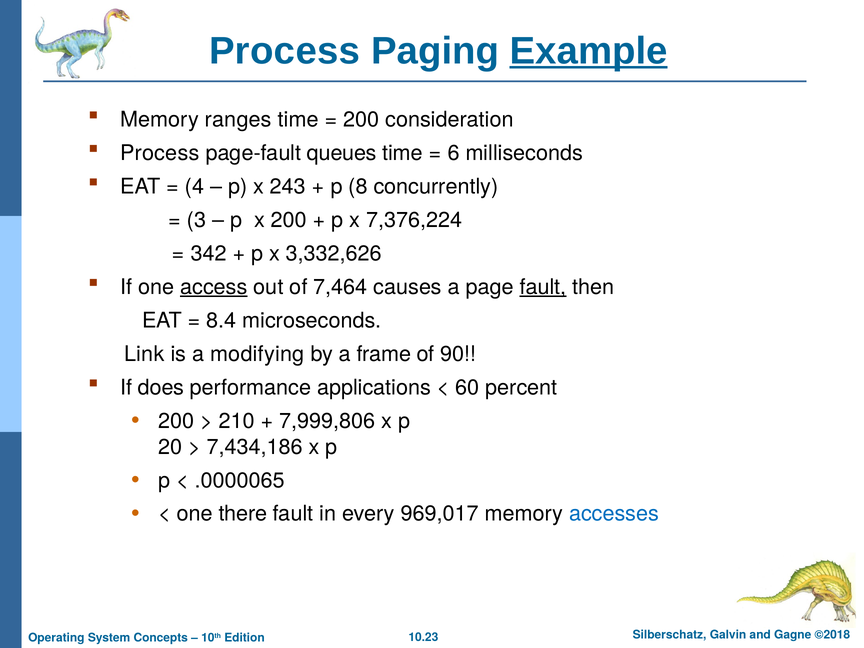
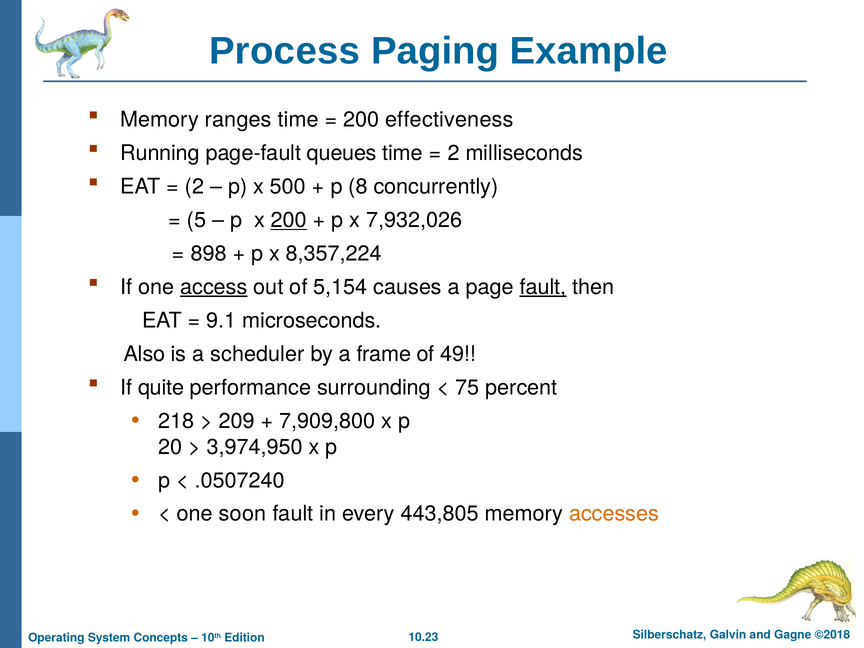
Example underline: present -> none (589, 51)
consideration: consideration -> effectiveness (449, 120)
Process: Process -> Running (160, 153)
6: 6 -> 2 (454, 153)
4: 4 -> 2 (194, 187)
243: 243 -> 500 (288, 187)
3: 3 -> 5 (197, 220)
200 underline: none -> present (289, 220)
7,376,224: 7,376,224 -> 7,932,026 (414, 220)
342: 342 -> 898 (209, 254)
3,332,626: 3,332,626 -> 8,357,224 (334, 254)
7,464: 7,464 -> 5,154 (340, 287)
8.4: 8.4 -> 9.1 (221, 321)
Link: Link -> Also (144, 354)
modifying: modifying -> scheduler (257, 354)
90: 90 -> 49 (458, 354)
does: does -> quite (161, 388)
applications: applications -> surrounding (374, 388)
60: 60 -> 75 (467, 388)
200: 200 -> 218 (176, 421)
210: 210 -> 209 (237, 421)
7,999,806: 7,999,806 -> 7,909,800 (327, 421)
7,434,186: 7,434,186 -> 3,974,950 (255, 447)
.0000065: .0000065 -> .0507240 (240, 480)
there: there -> soon (243, 514)
969,017: 969,017 -> 443,805 (440, 514)
accesses colour: blue -> orange (614, 514)
